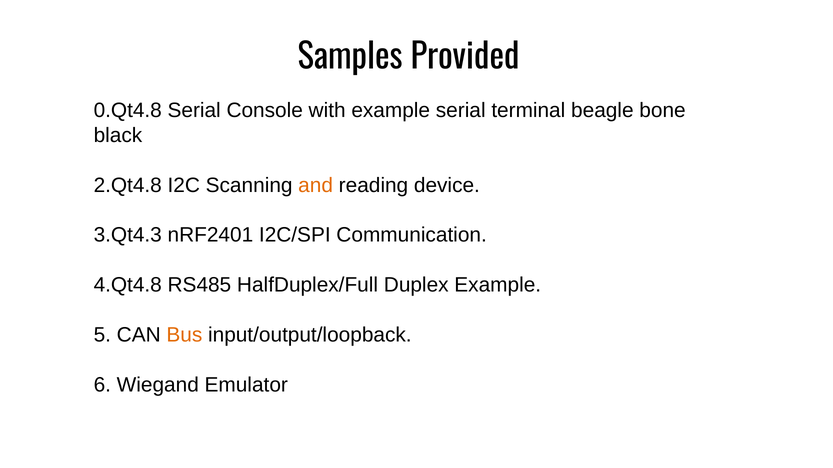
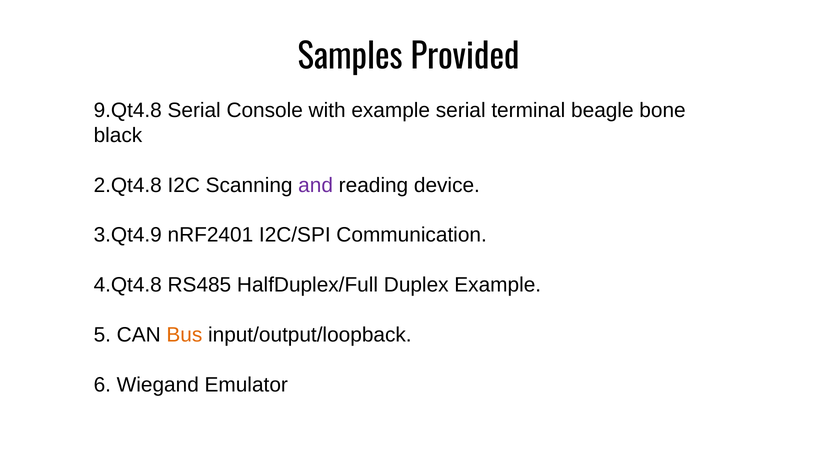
0.Qt4.8: 0.Qt4.8 -> 9.Qt4.8 (128, 110)
and colour: orange -> purple (316, 185)
3.Qt4.3: 3.Qt4.3 -> 3.Qt4.9 (128, 235)
